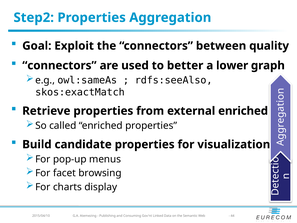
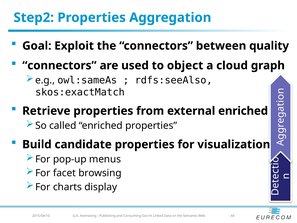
better: better -> object (185, 65)
lower: lower -> cloud (232, 65)
